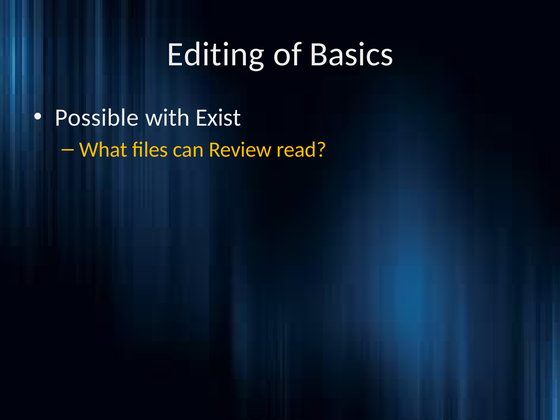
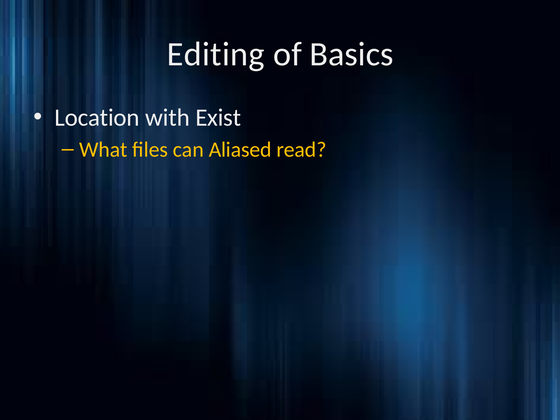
Possible: Possible -> Location (97, 117)
Review: Review -> Aliased (240, 150)
